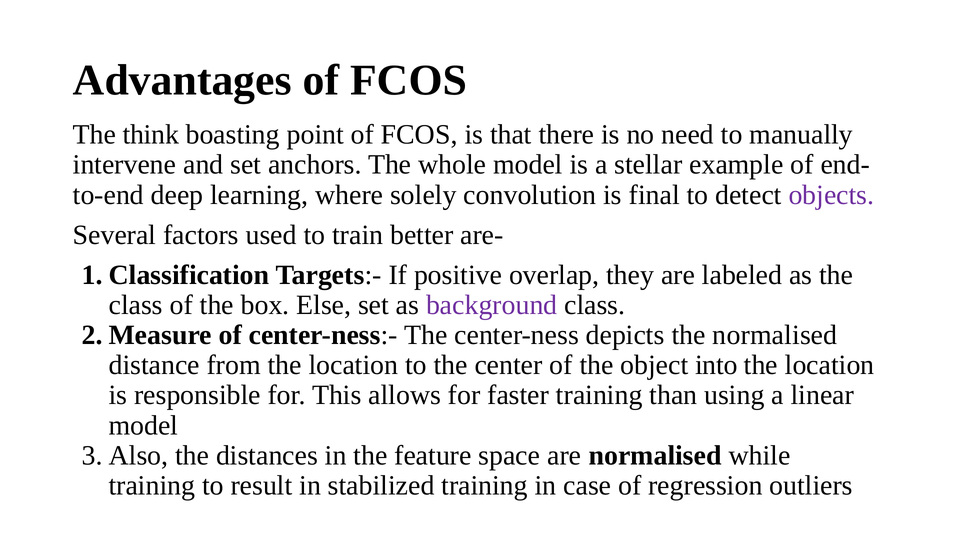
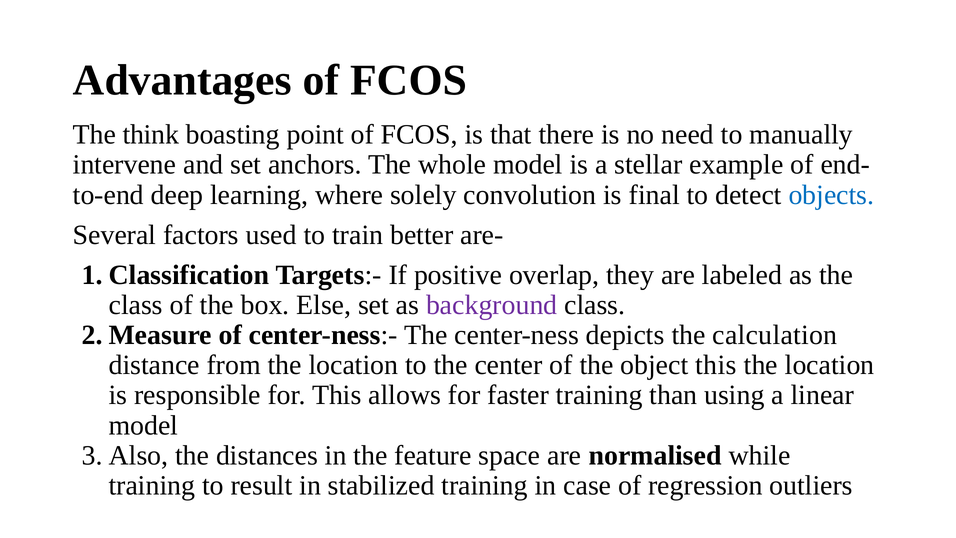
objects colour: purple -> blue (831, 195)
the normalised: normalised -> calculation (775, 335)
object into: into -> this (716, 365)
